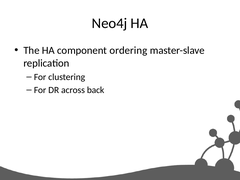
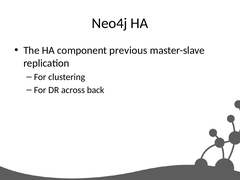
ordering: ordering -> previous (128, 50)
